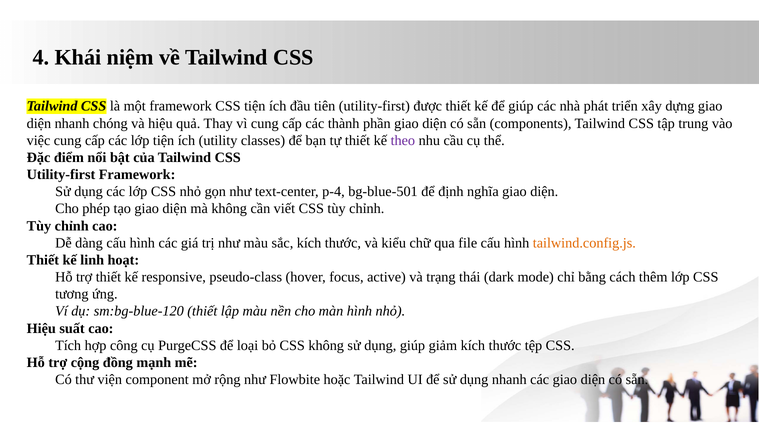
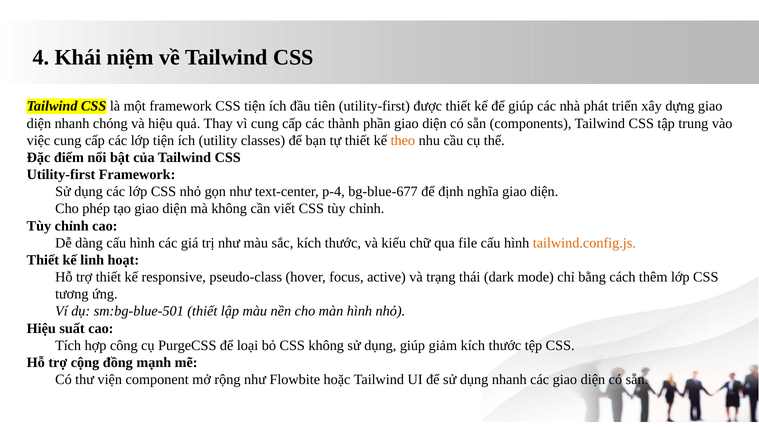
theo colour: purple -> orange (403, 140)
bg-blue-501: bg-blue-501 -> bg-blue-677 (383, 192)
sm:bg-blue-120: sm:bg-blue-120 -> sm:bg-blue-501 (139, 311)
